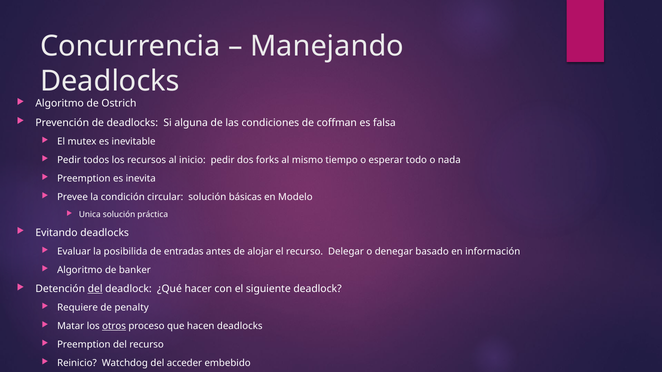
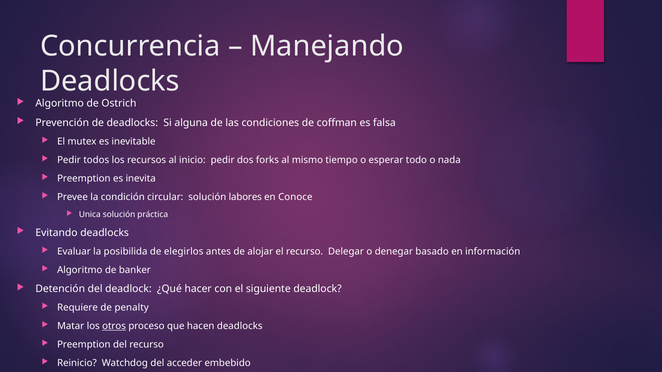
básicas: básicas -> labores (245, 197)
Modelo: Modelo -> Conoce (295, 197)
entradas: entradas -> elegirlos (184, 252)
del underline: present -> none (95, 289)
